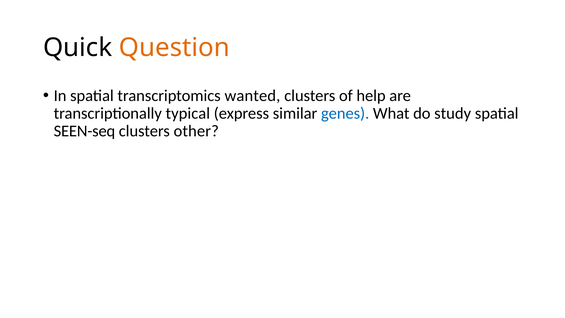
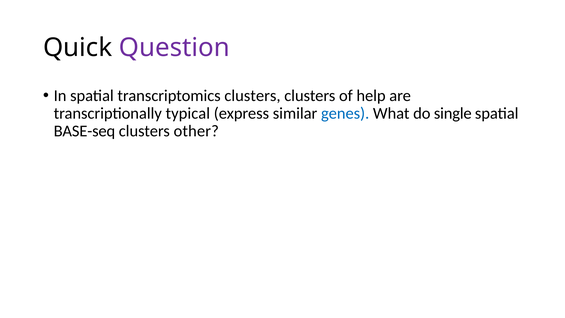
Question colour: orange -> purple (174, 47)
transcriptomics wanted: wanted -> clusters (252, 96)
study: study -> single (453, 113)
SEEN-seq: SEEN-seq -> BASE-seq (84, 131)
